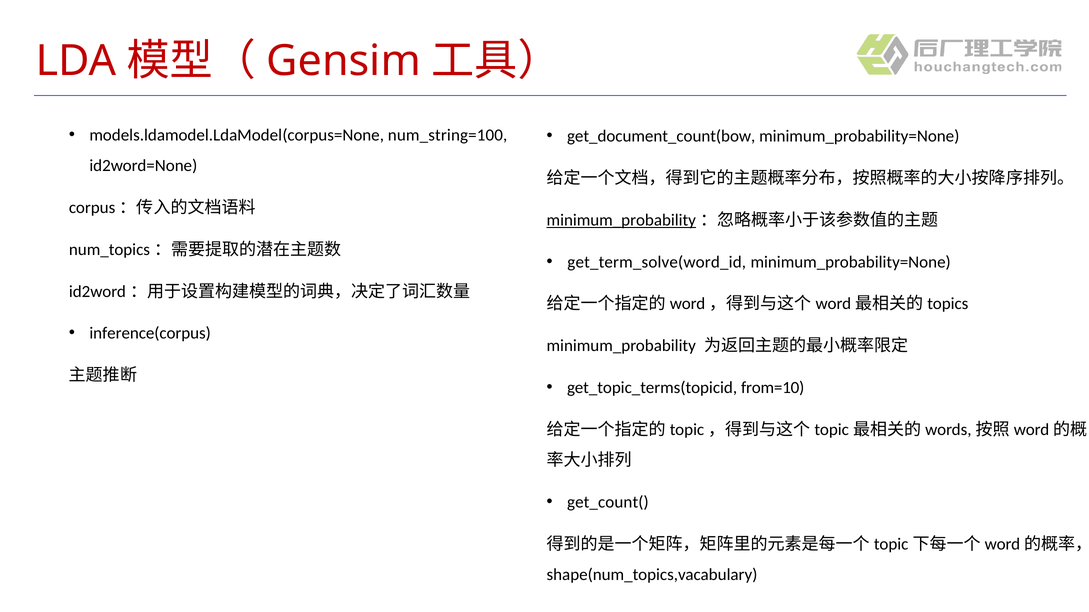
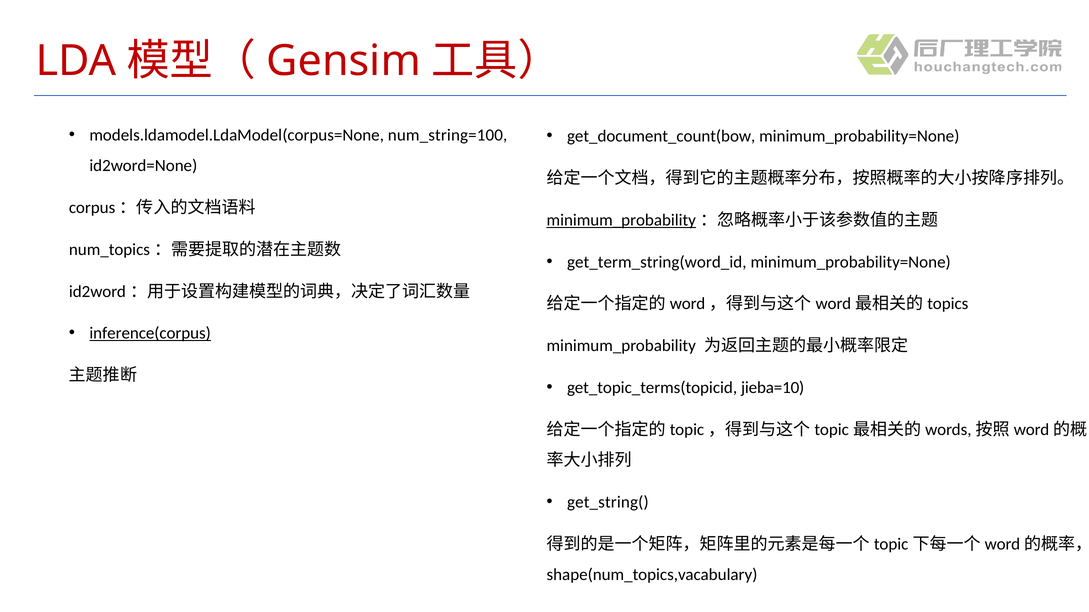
get_term_solve(word_id: get_term_solve(word_id -> get_term_string(word_id (657, 262)
inference(corpus underline: none -> present (150, 334)
from=10: from=10 -> jieba=10 (773, 388)
get_count(: get_count( -> get_string( (608, 503)
